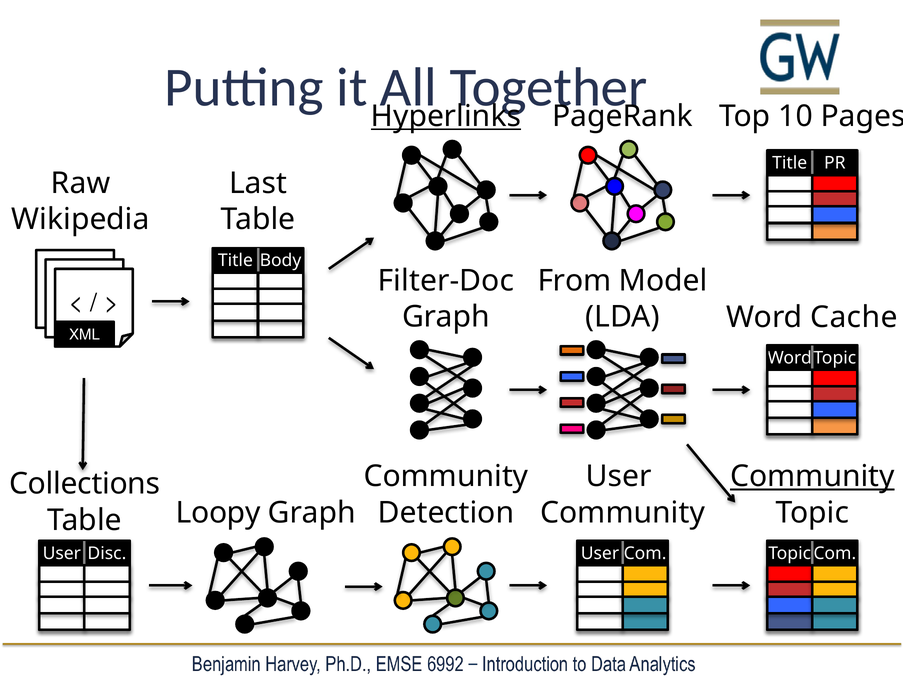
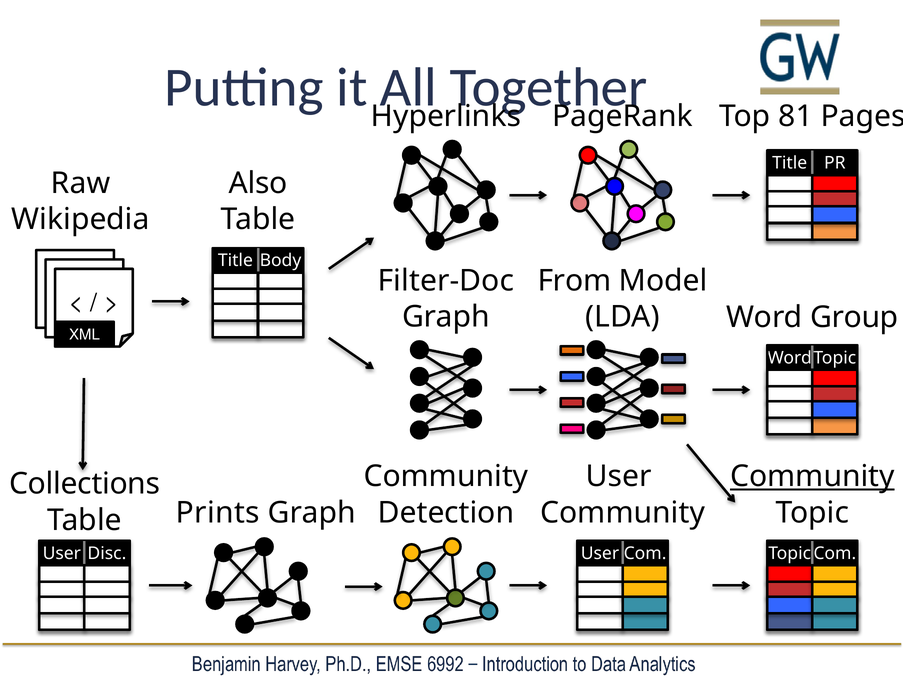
Hyperlinks underline: present -> none (446, 116)
10: 10 -> 81 (796, 116)
Last: Last -> Also (258, 183)
Cache: Cache -> Group (854, 317)
Loopy: Loopy -> Prints (218, 513)
